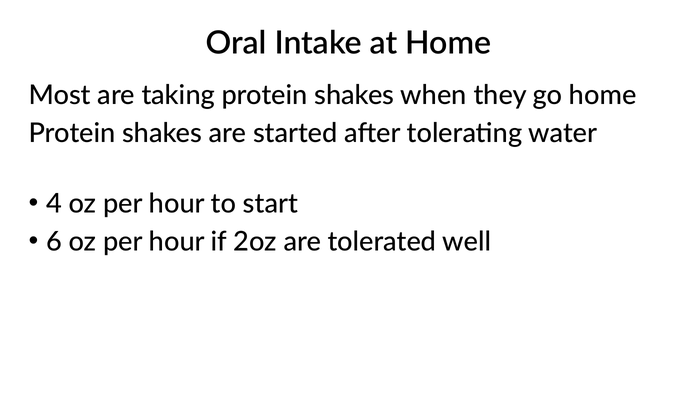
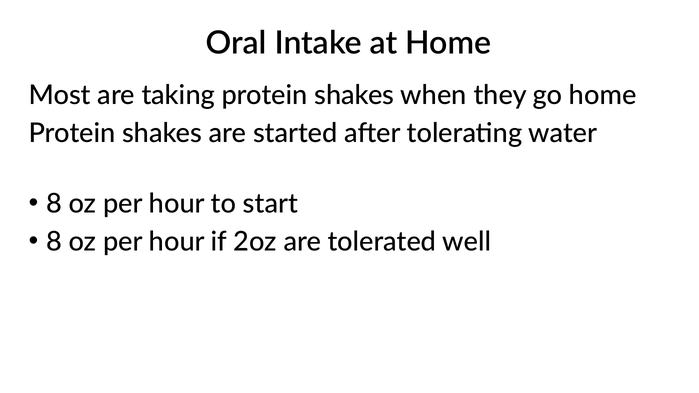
4: 4 -> 8 (54, 204)
6: 6 -> 8 (54, 242)
